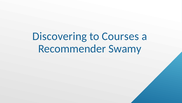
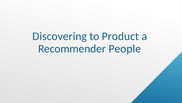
Courses: Courses -> Product (120, 36)
Swamy: Swamy -> People (125, 48)
